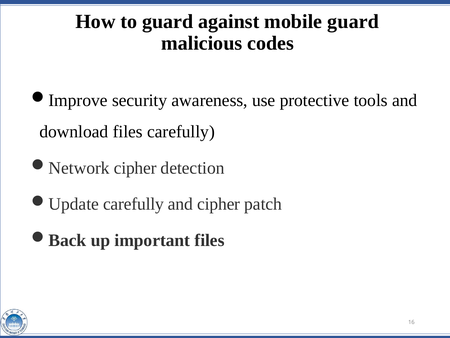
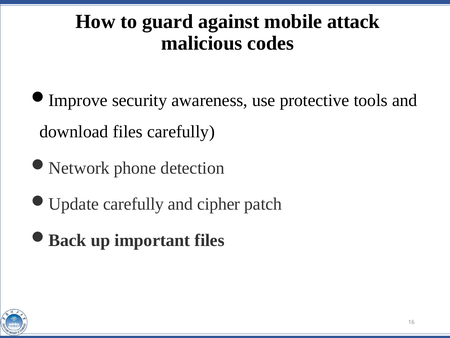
mobile guard: guard -> attack (353, 21)
cipher: cipher -> phone (135, 168)
